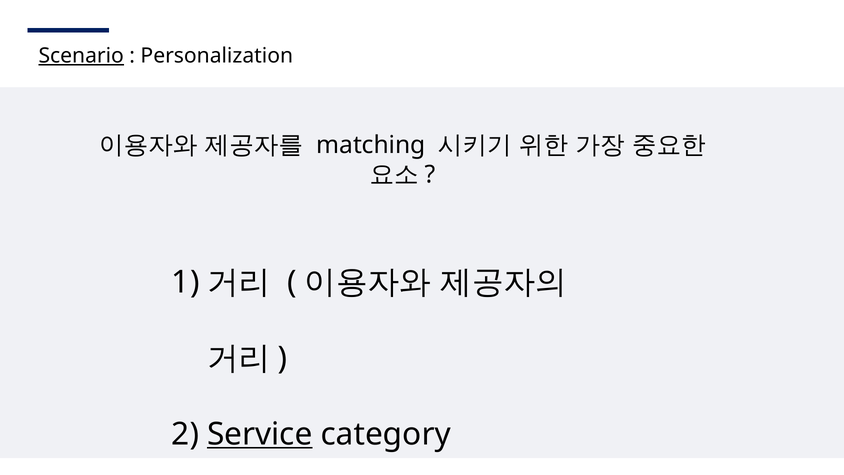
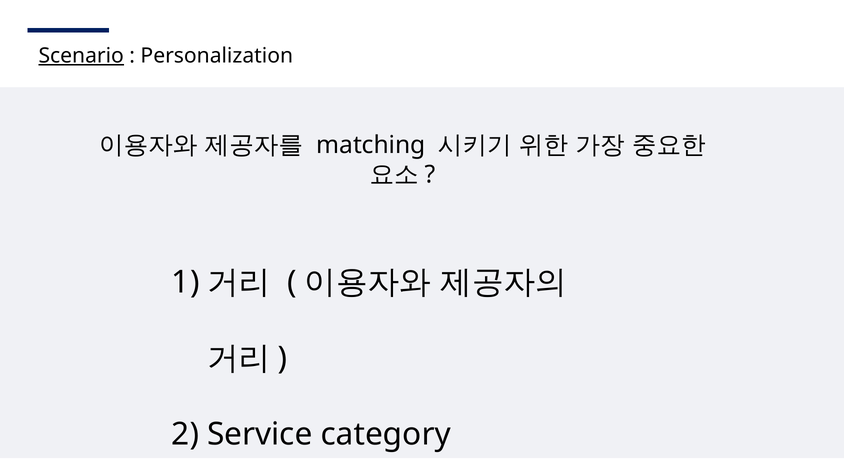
Service underline: present -> none (260, 434)
